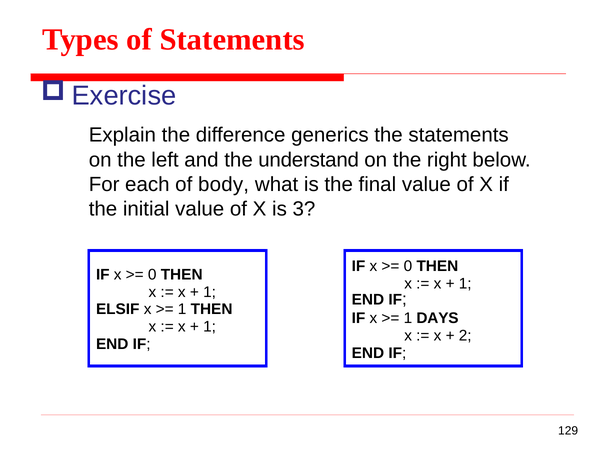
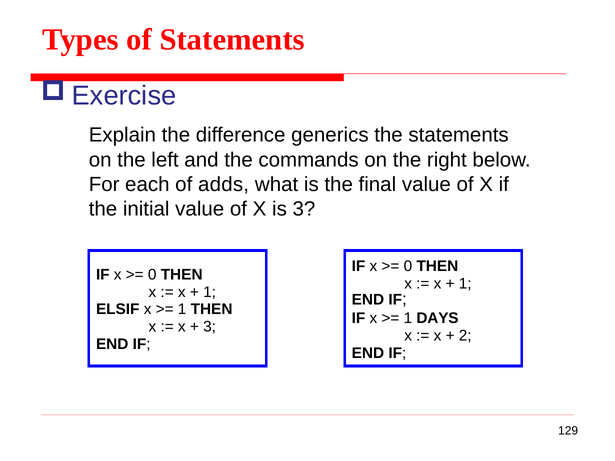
understand: understand -> commands (309, 160)
body: body -> adds (224, 184)
1: 1 -> 3 (210, 327)
